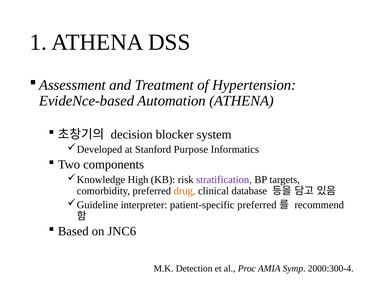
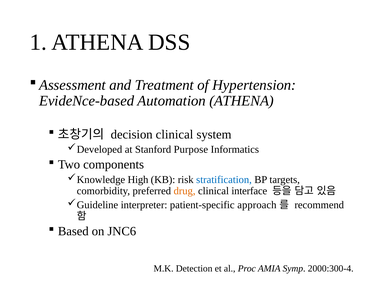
decision blocker: blocker -> clinical (175, 134)
stratification colour: purple -> blue (224, 179)
database: database -> interface (249, 191)
patient-specific preferred: preferred -> approach (257, 205)
